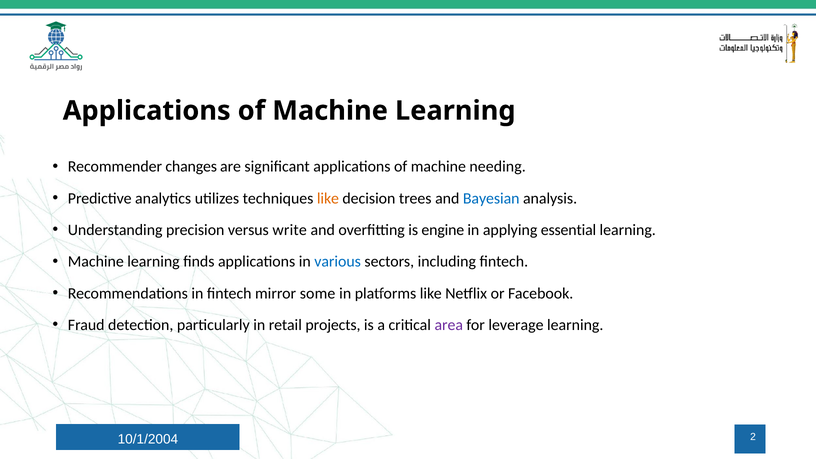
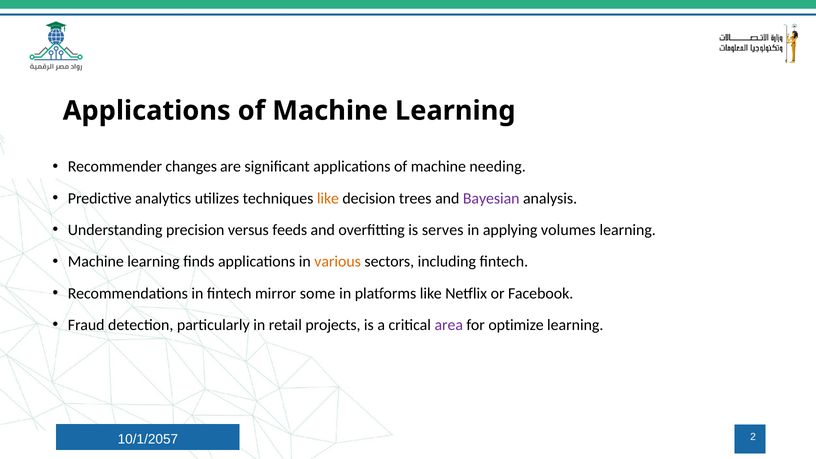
Bayesian colour: blue -> purple (491, 198)
write: write -> feeds (290, 230)
engine: engine -> serves (443, 230)
essential: essential -> volumes (568, 230)
various colour: blue -> orange (338, 262)
leverage: leverage -> optimize (516, 325)
10/1/2004: 10/1/2004 -> 10/1/2057 (148, 439)
